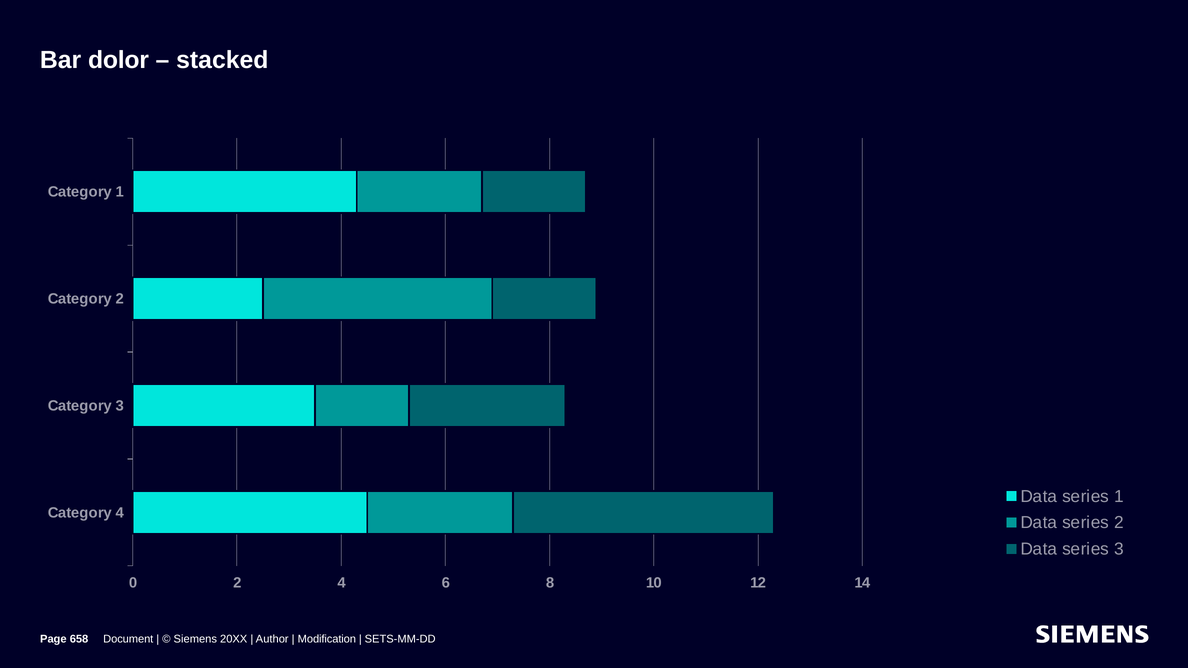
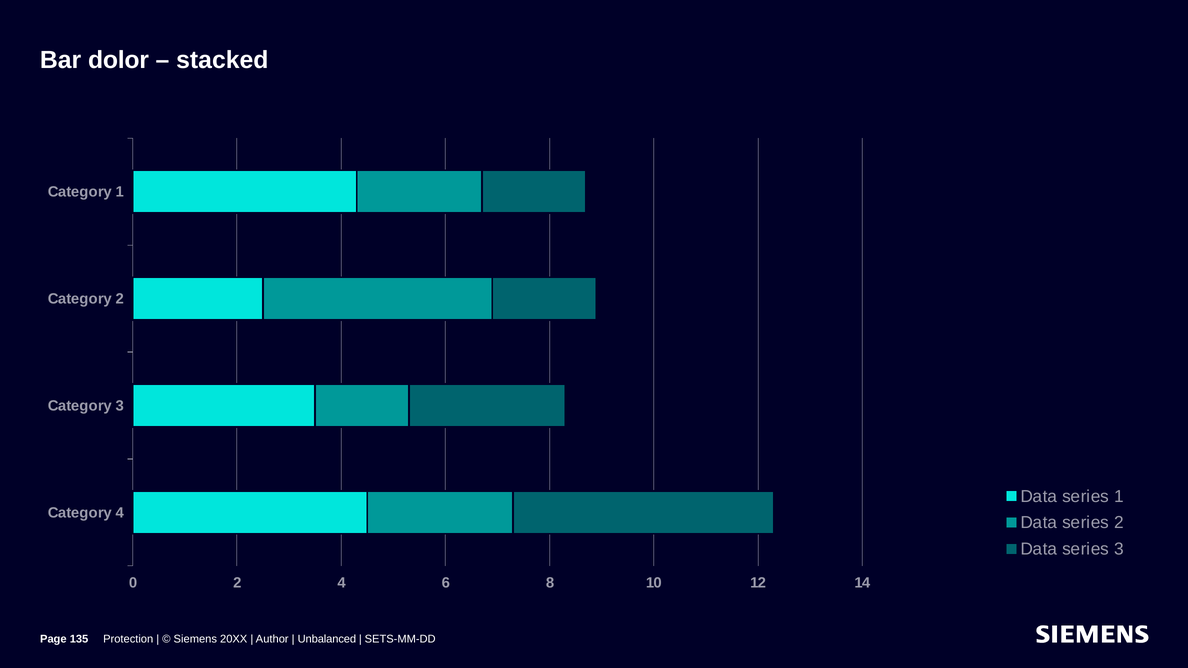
658: 658 -> 135 (79, 639)
Document: Document -> Protection (128, 639)
Modification: Modification -> Unbalanced (327, 639)
